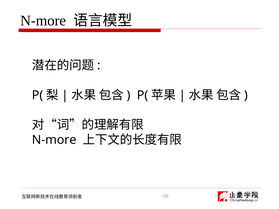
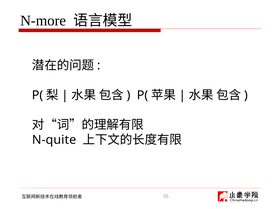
N-more: N-more -> N-quite (54, 140)
